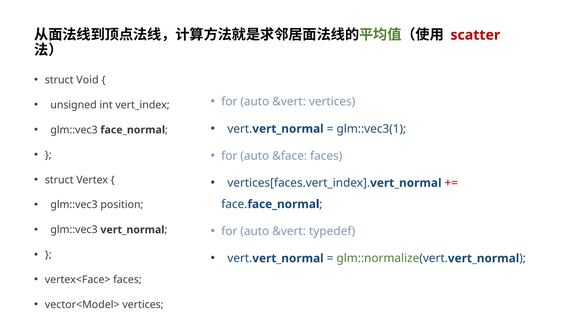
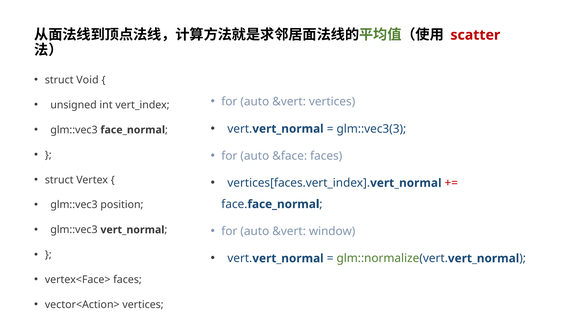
glm::vec3(1: glm::vec3(1 -> glm::vec3(3 (371, 129)
typedef: typedef -> window (332, 231)
vector<Model>: vector<Model> -> vector<Action> (82, 305)
